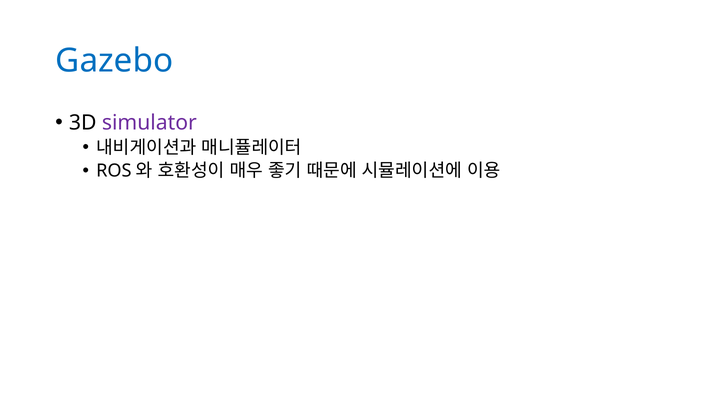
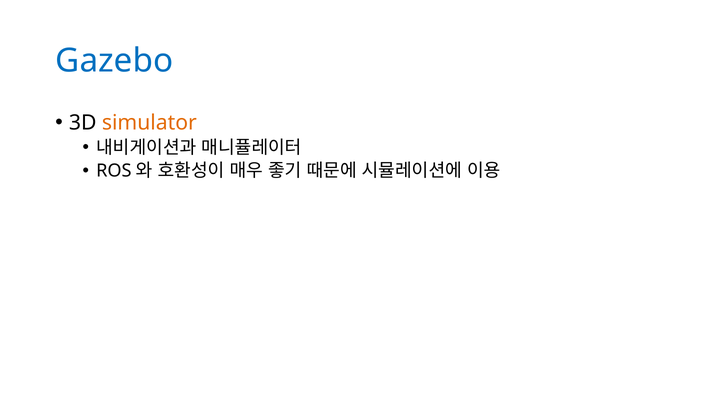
simulator colour: purple -> orange (149, 123)
